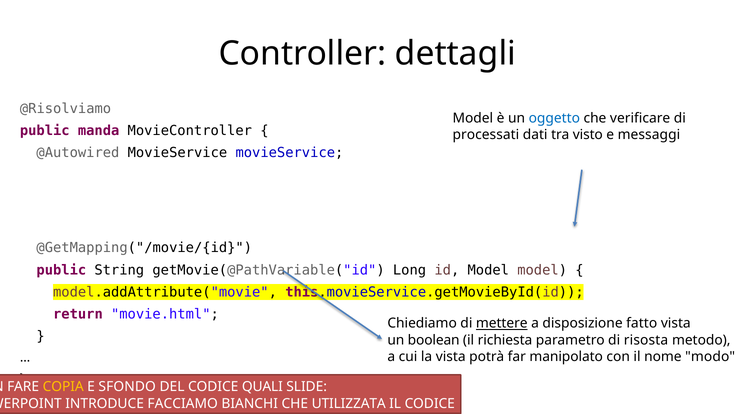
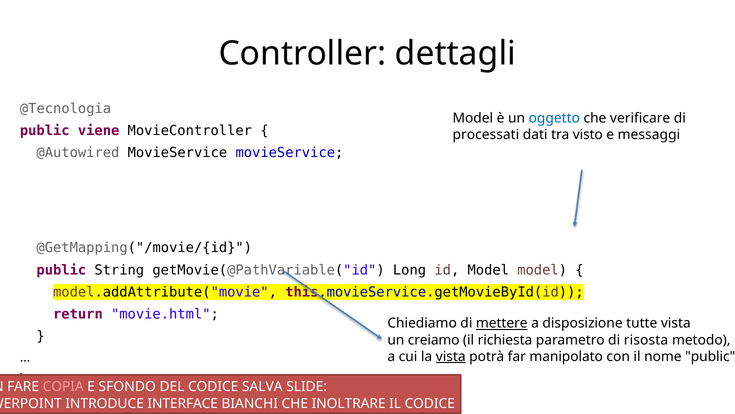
@Risolviamo: @Risolviamo -> @Tecnologia (66, 108)
manda: manda -> viene (99, 131)
fatto: fatto -> tutte (642, 323)
boolean: boolean -> creiamo (434, 340)
vista underline: none -> present (451, 356)
nome modo: modo -> public (710, 356)
COPIA colour: yellow -> pink (63, 386)
QUALI: QUALI -> SALVA (262, 386)
FACCIAMO: FACCIAMO -> INTERFACE (183, 403)
UTILIZZATA: UTILIZZATA -> INOLTRARE (349, 403)
